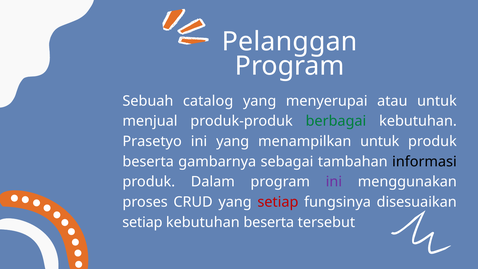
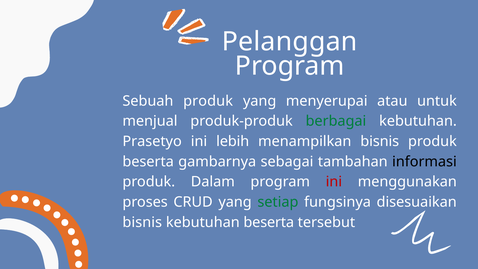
Sebuah catalog: catalog -> produk (208, 101)
ini yang: yang -> lebih (233, 141)
menampilkan untuk: untuk -> bisnis (380, 141)
ini colour: purple -> red (334, 182)
setiap colour: red -> green (278, 202)
setiap: setiap -> bisnis (142, 222)
